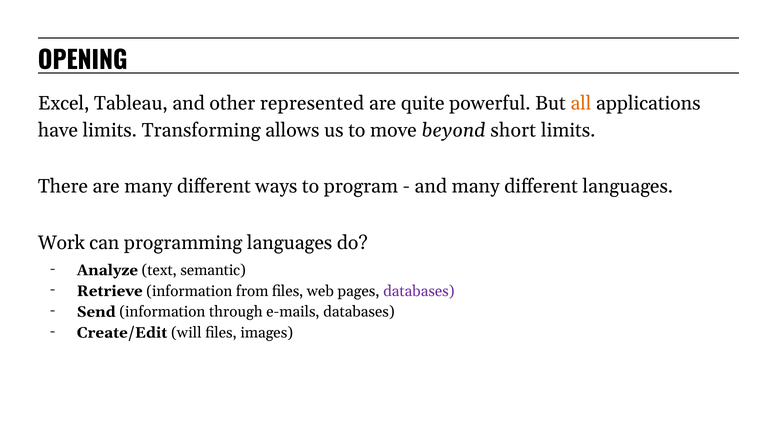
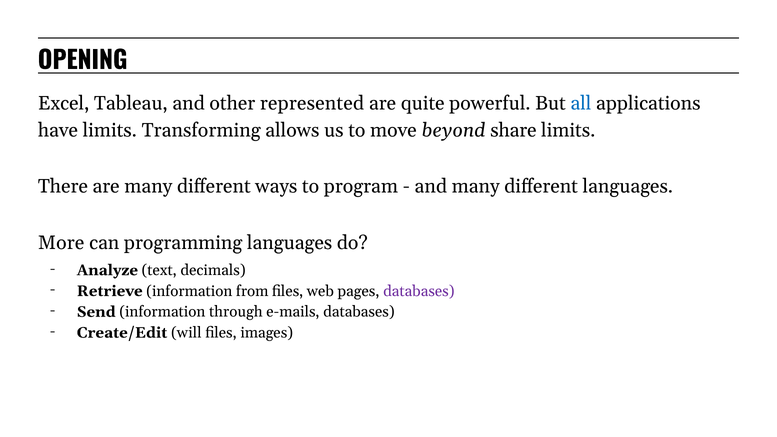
all colour: orange -> blue (581, 104)
short: short -> share (513, 130)
Work: Work -> More (61, 243)
semantic: semantic -> decimals (213, 270)
